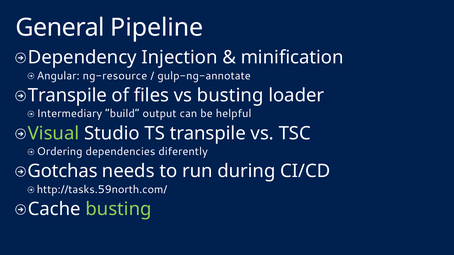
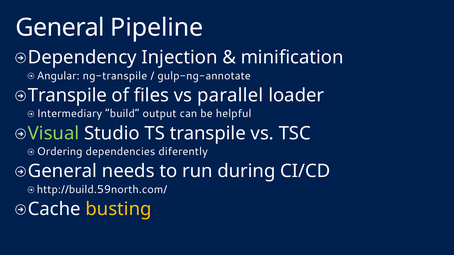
ng-resource: ng-resource -> ng-transpile (115, 76)
vs busting: busting -> parallel (230, 95)
Gotchas: Gotchas -> General (62, 171)
http://tasks.59north.com/: http://tasks.59north.com/ -> http://build.59north.com/ (102, 190)
busting colour: light green -> yellow (119, 209)
